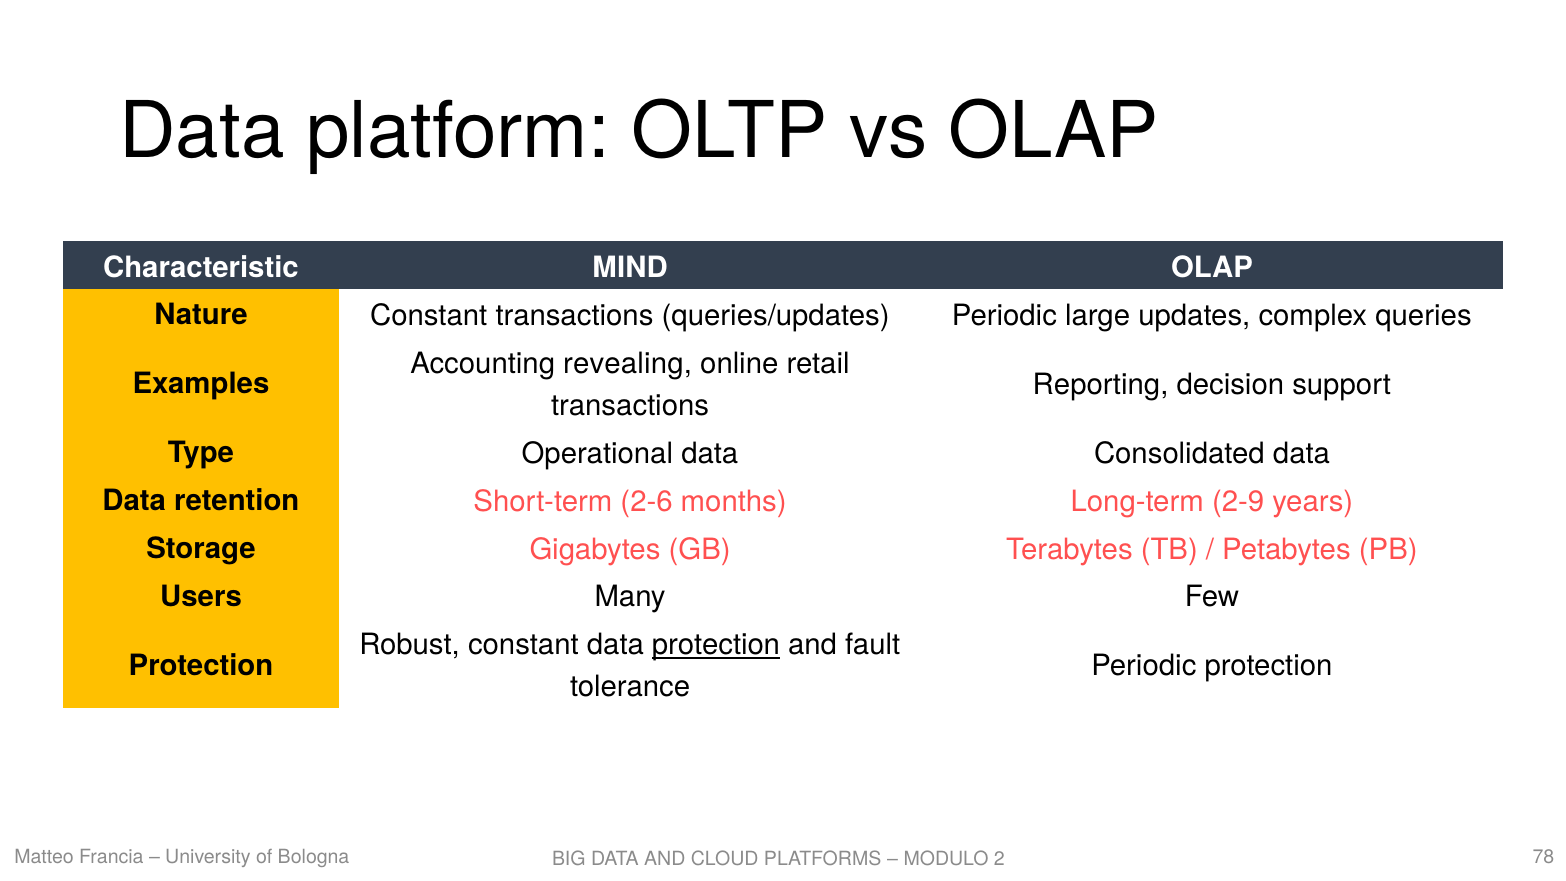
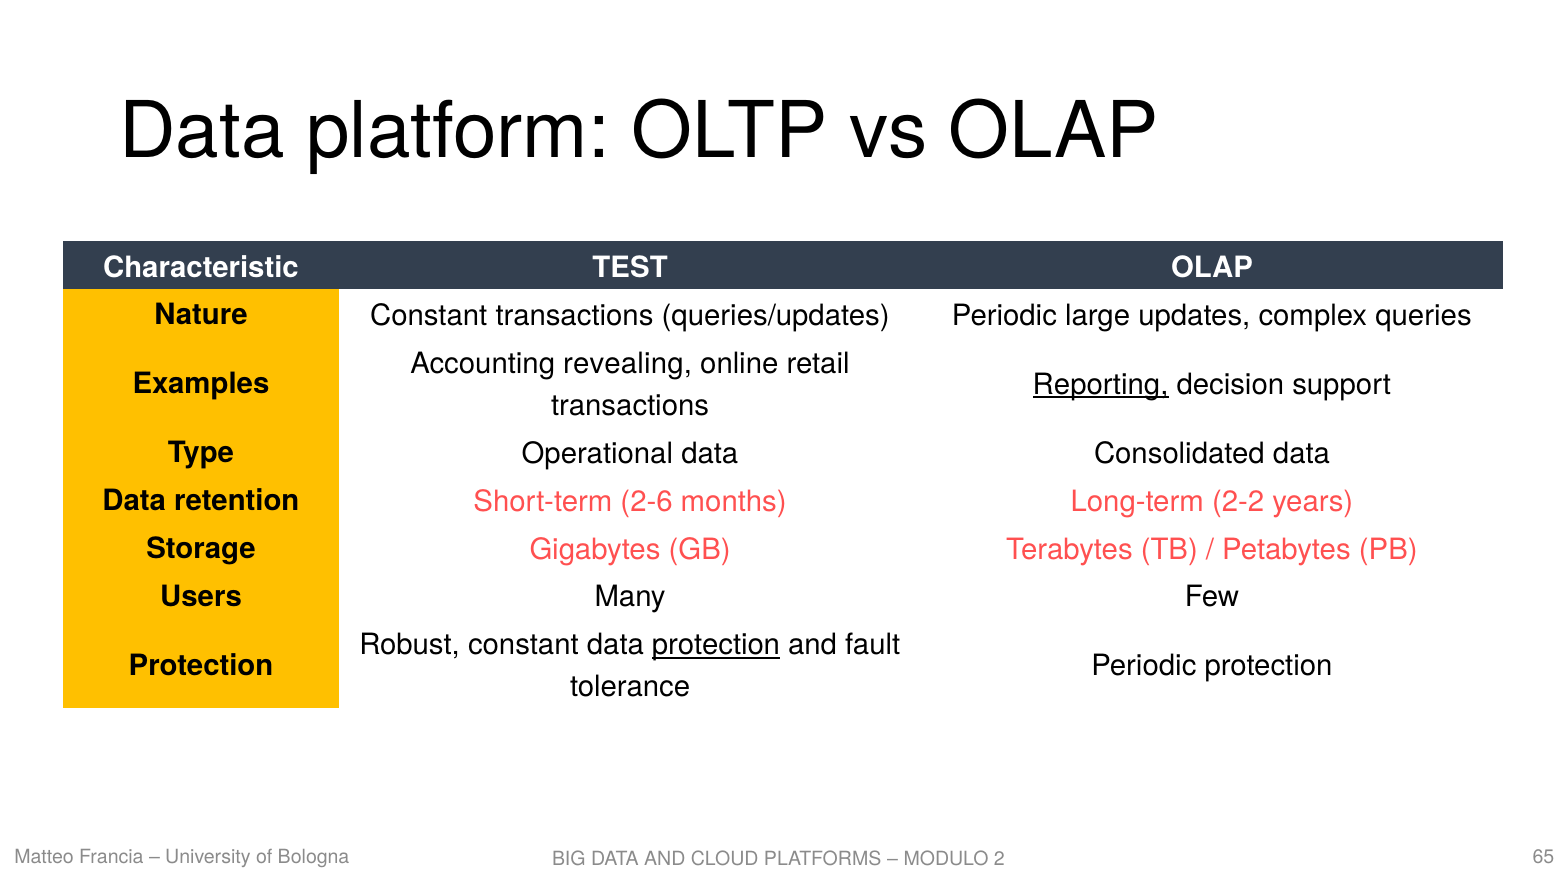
MIND: MIND -> TEST (630, 267)
Reporting underline: none -> present (1101, 385)
2-9: 2-9 -> 2-2 (1238, 501)
78: 78 -> 65 (1543, 857)
